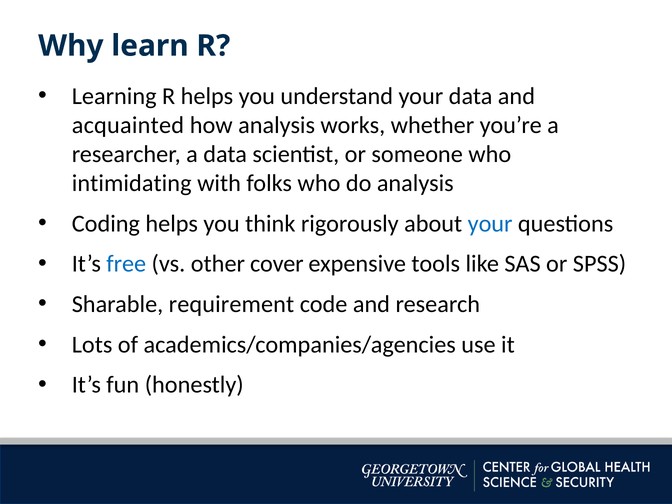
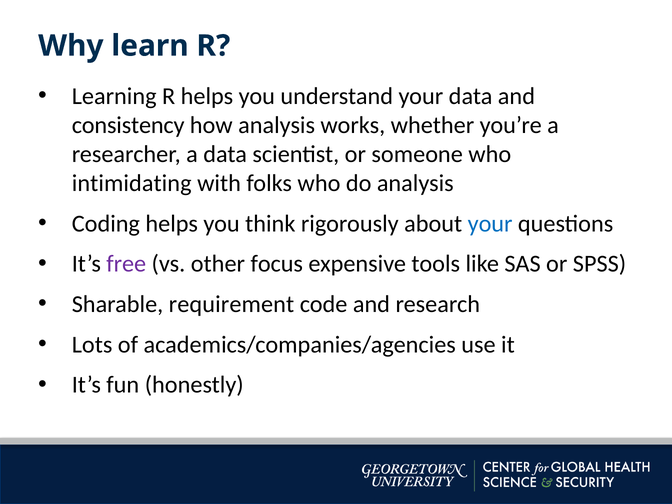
acquainted: acquainted -> consistency (128, 125)
free colour: blue -> purple (126, 264)
cover: cover -> focus (277, 264)
